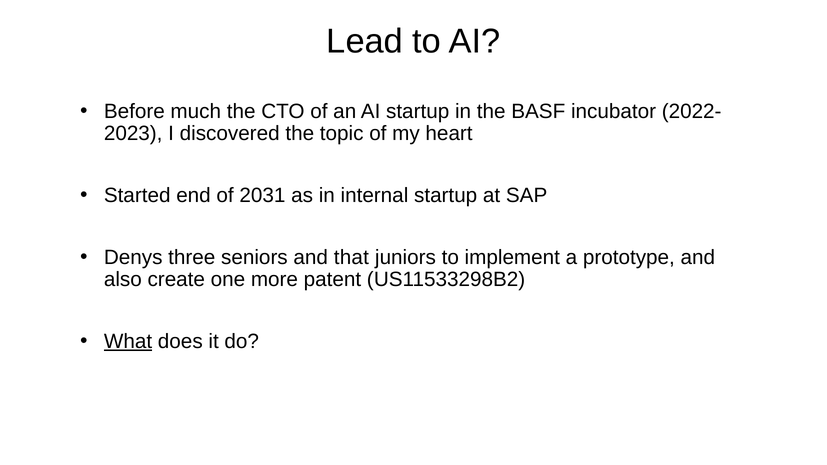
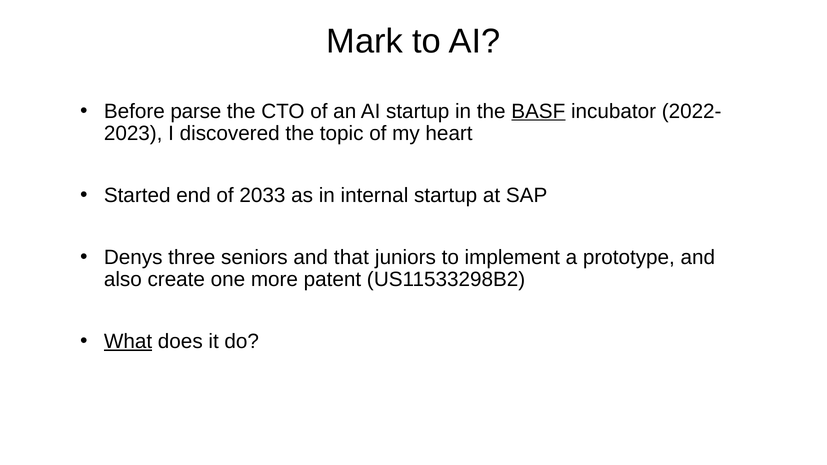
Lead: Lead -> Mark (365, 42)
much: much -> parse (196, 111)
BASF underline: none -> present (538, 111)
2031: 2031 -> 2033 (262, 195)
